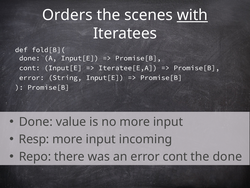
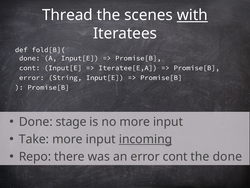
Orders: Orders -> Thread (67, 15)
value: value -> stage (71, 122)
Resp: Resp -> Take (34, 139)
incoming underline: none -> present (146, 139)
